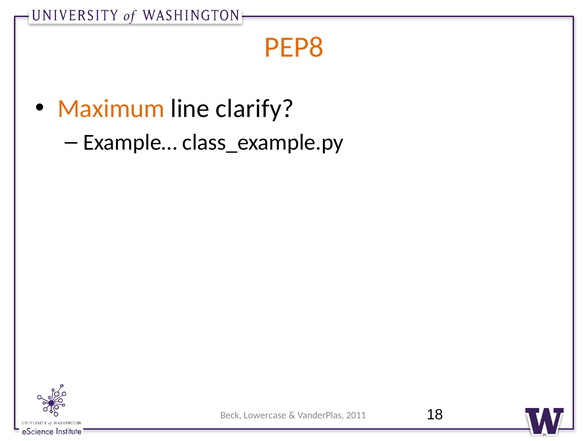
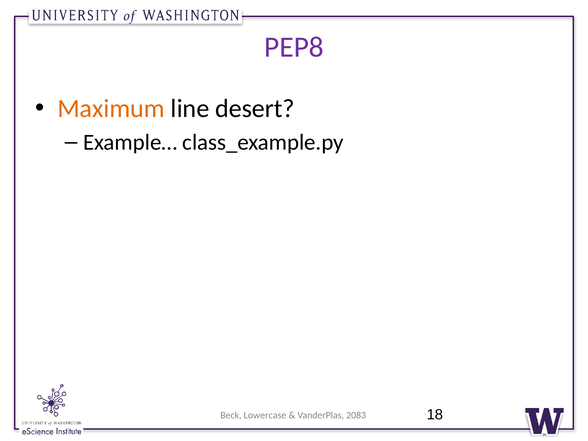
PEP8 colour: orange -> purple (294, 47)
clarify: clarify -> desert (255, 109)
2011: 2011 -> 2083 (356, 415)
